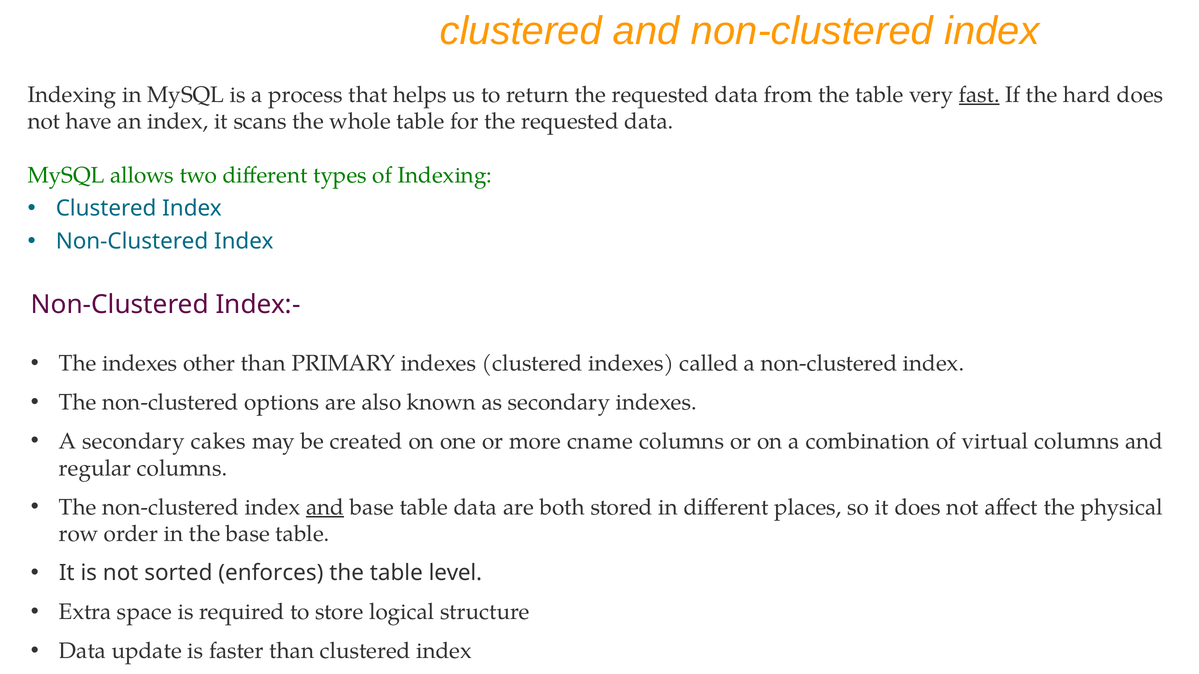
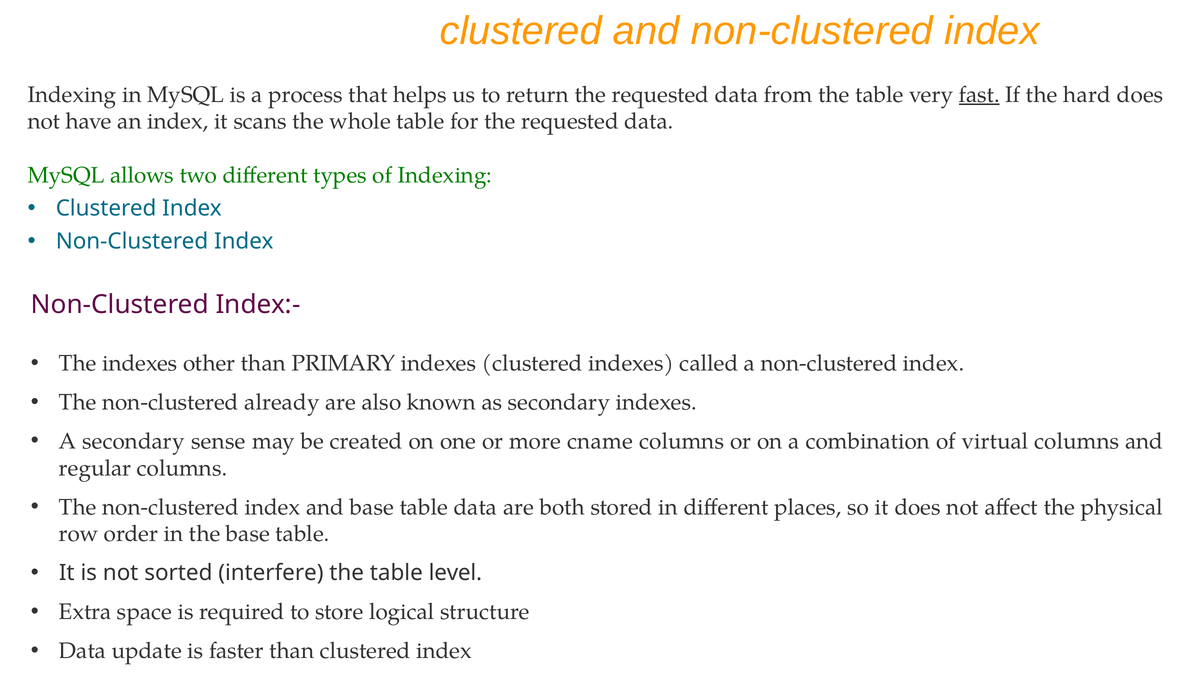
options: options -> already (282, 403)
cakes: cakes -> sense (218, 441)
and underline: present -> none (325, 507)
enforces: enforces -> interfere (271, 573)
